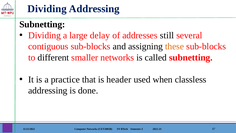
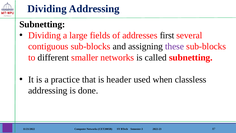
delay: delay -> fields (100, 35)
still: still -> first (167, 35)
these colour: orange -> purple (175, 46)
